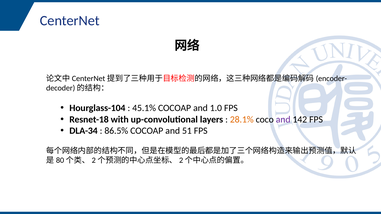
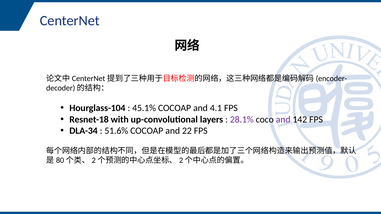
1.0: 1.0 -> 4.1 (216, 108)
28.1% colour: orange -> purple (242, 120)
86.5%: 86.5% -> 51.6% (116, 131)
51: 51 -> 22 (187, 131)
